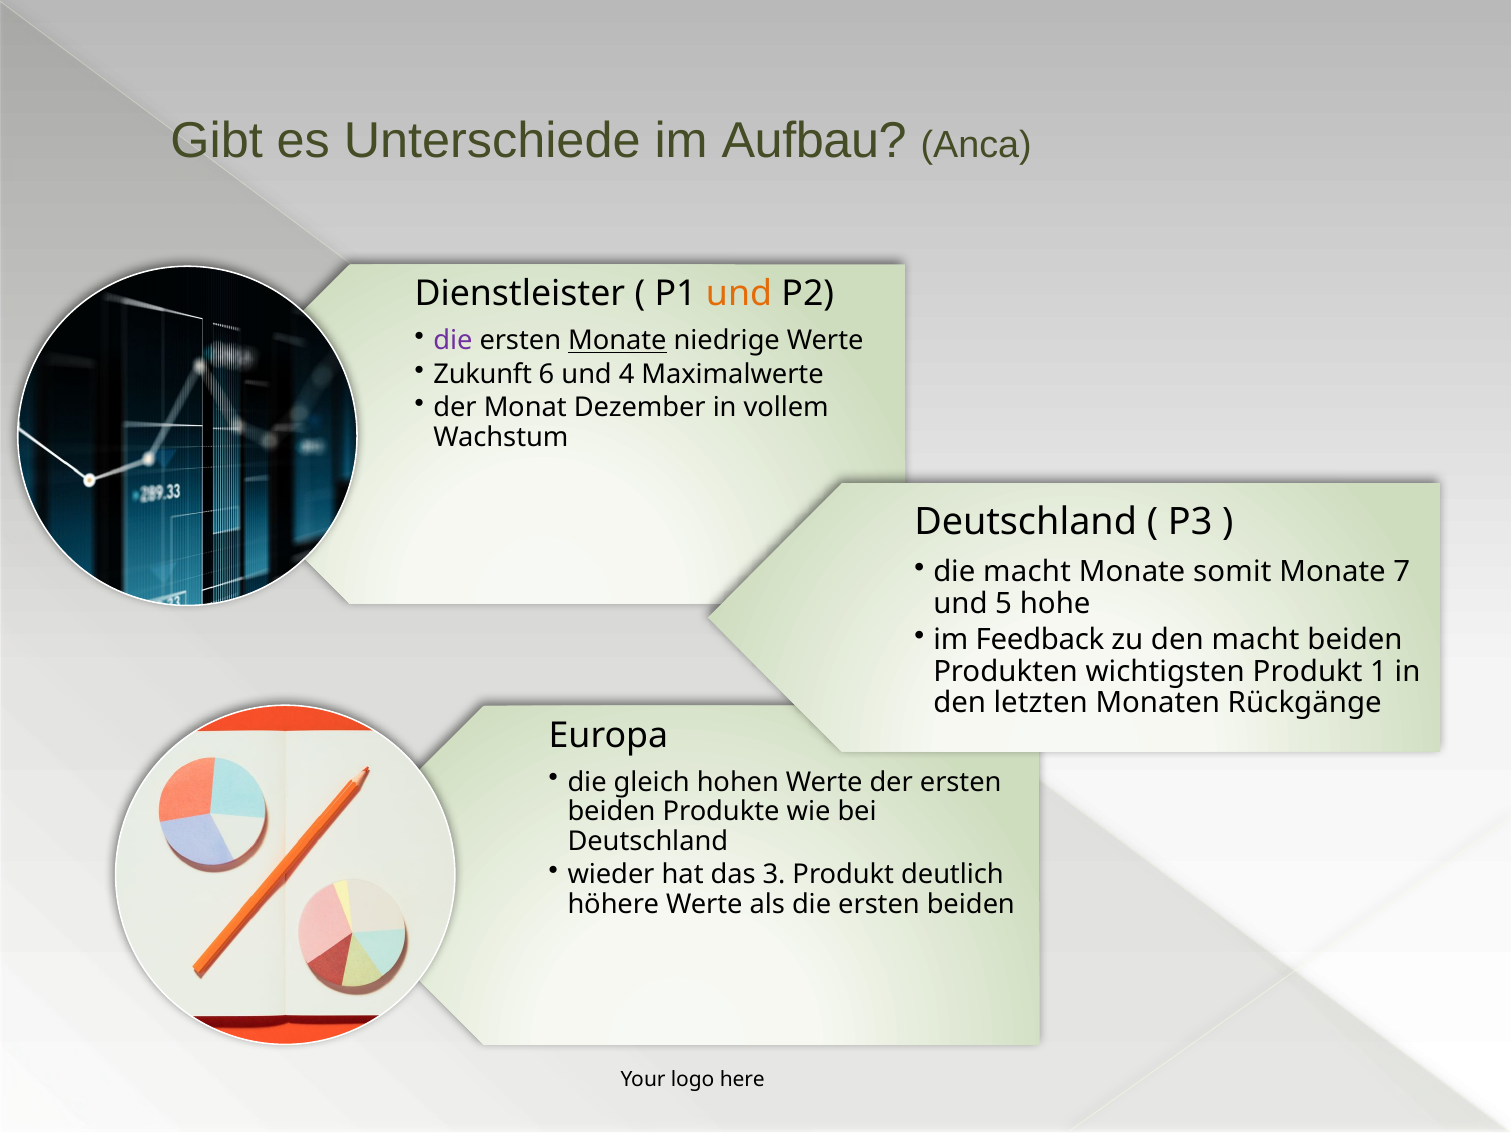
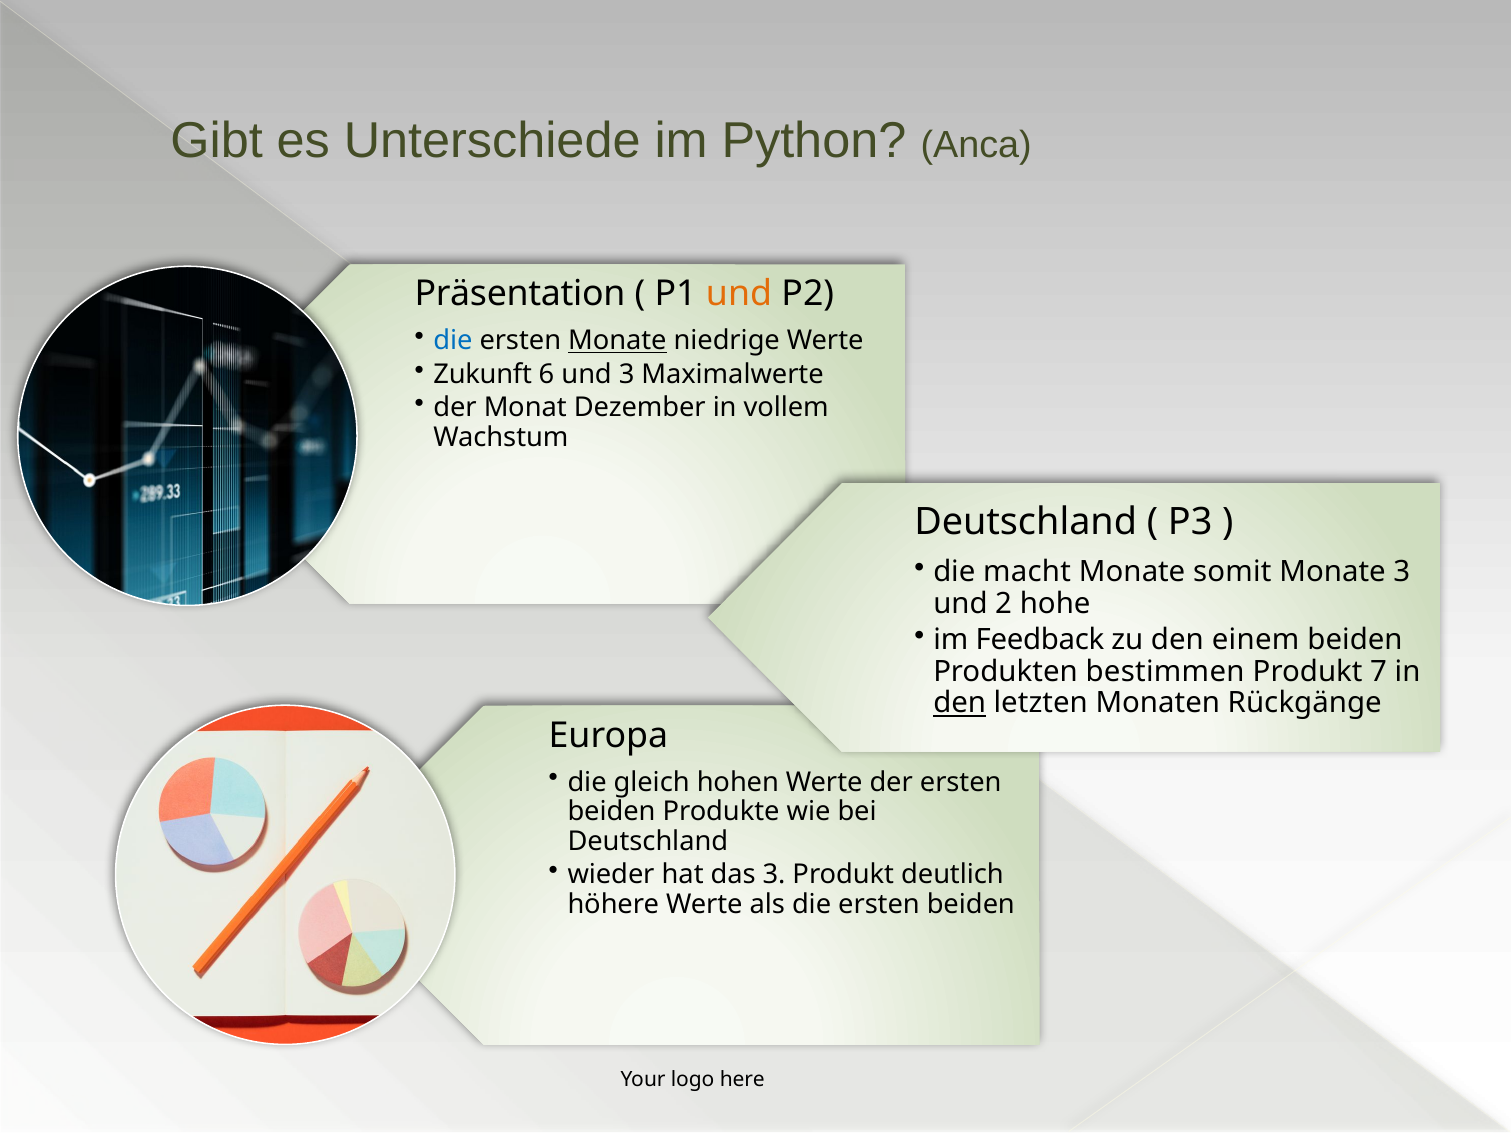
Aufbau: Aufbau -> Python (814, 141)
Dienstleister: Dienstleister -> Präsentation (520, 294)
die colour: purple -> blue (453, 341)
und 4: 4 -> 3 (627, 374)
Monate 7: 7 -> 3 (1402, 572)
5: 5 -> 2 (1004, 604)
den macht: macht -> einem (1256, 640)
wichtigsten: wichtigsten -> bestimmen (1165, 672)
1: 1 -> 7 (1379, 672)
den underline: none -> present (960, 703)
